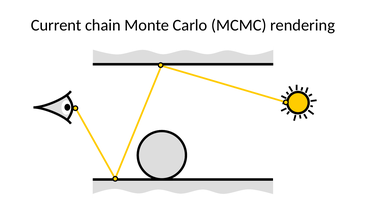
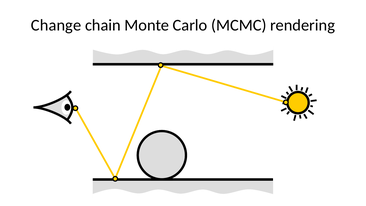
Current: Current -> Change (56, 25)
